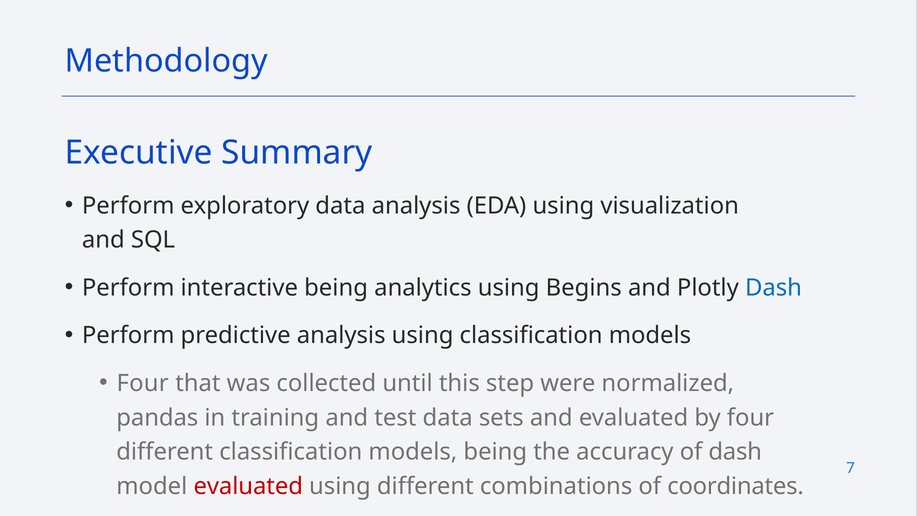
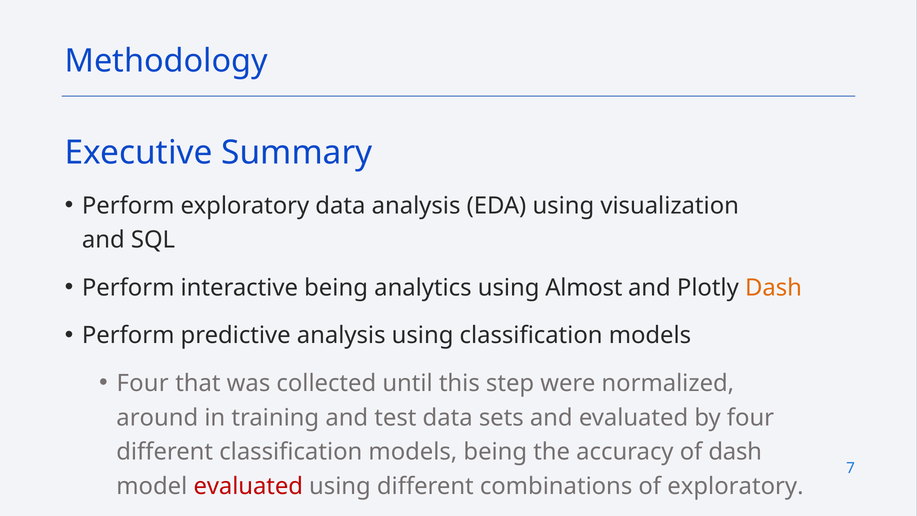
Begins: Begins -> Almost (584, 288)
Dash colour: blue -> orange (773, 288)
pandas: pandas -> around (157, 417)
of coordinates: coordinates -> exploratory (735, 486)
